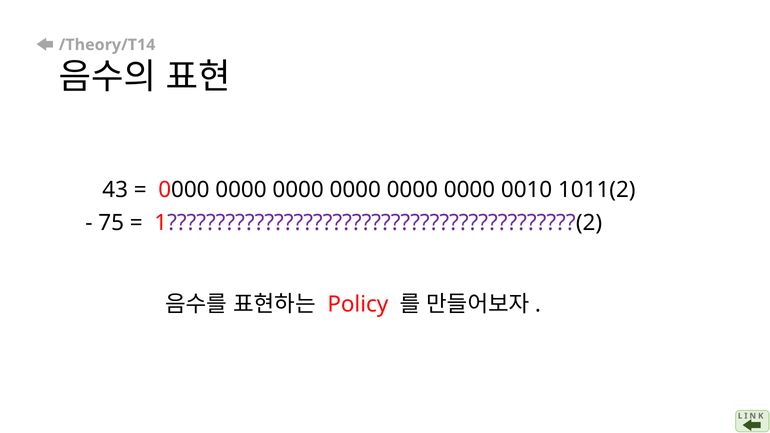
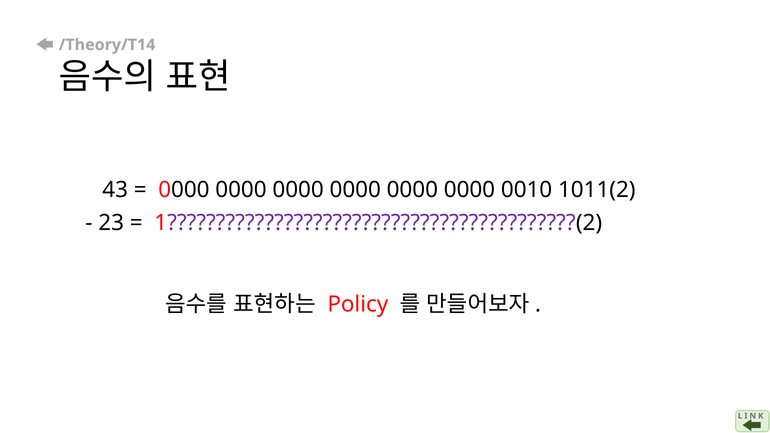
75: 75 -> 23 (111, 223)
